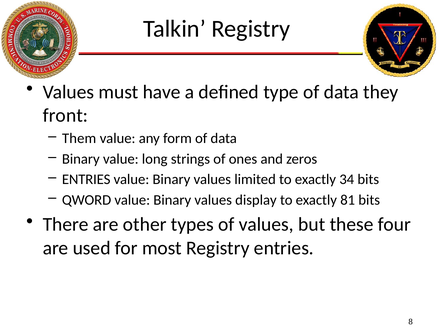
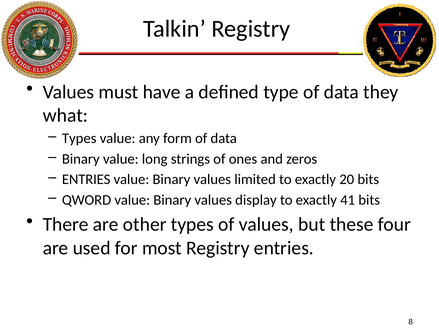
front: front -> what (65, 115)
Them: Them -> Types (79, 139)
34: 34 -> 20 (347, 180)
81: 81 -> 41 (348, 200)
